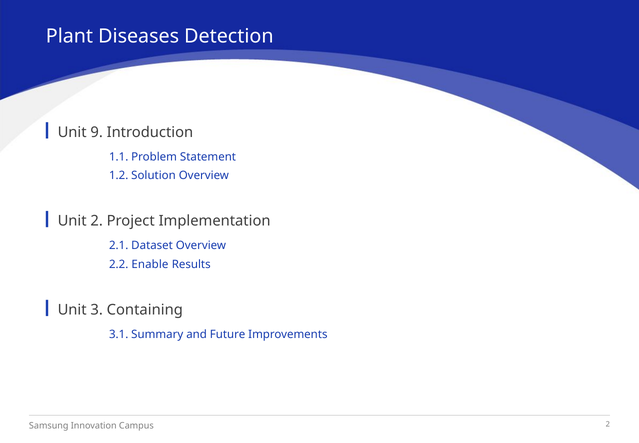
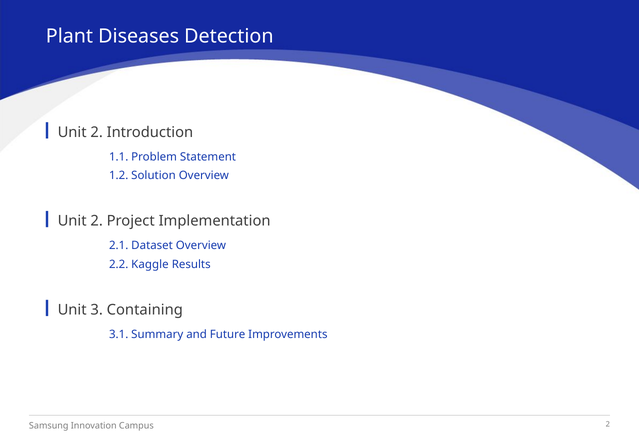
9: 9 -> 2 (97, 132)
Enable: Enable -> Kaggle (150, 264)
